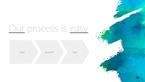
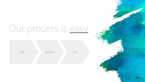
Our underline: present -> none (17, 28)
